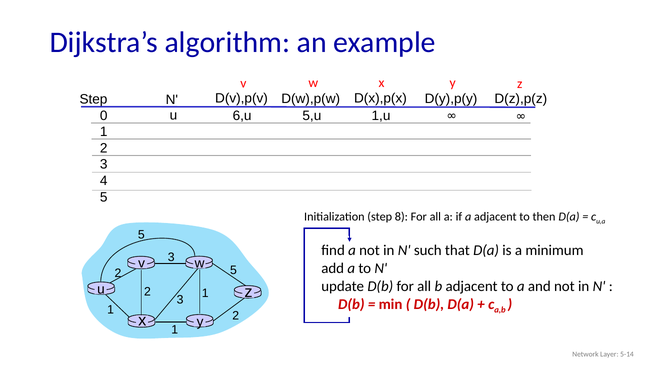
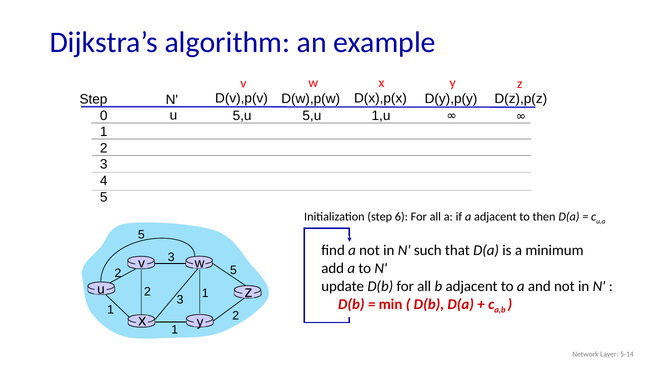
6,u: 6,u -> 5,u (242, 116)
8: 8 -> 6 (401, 217)
